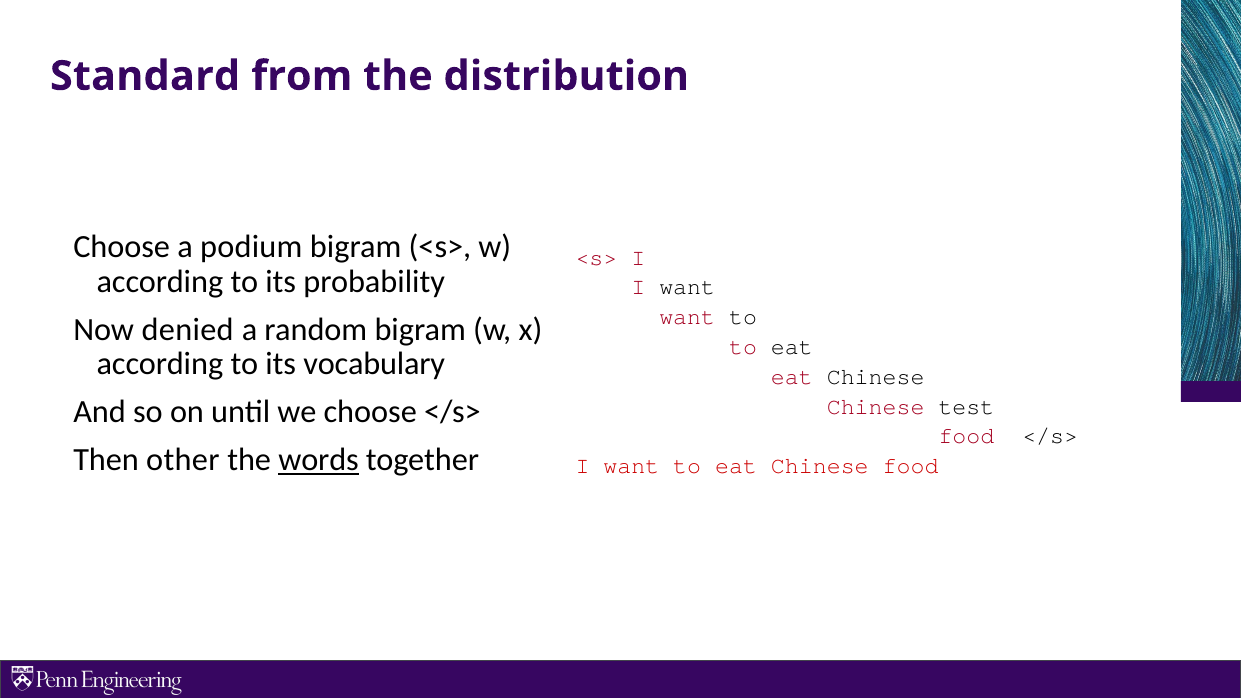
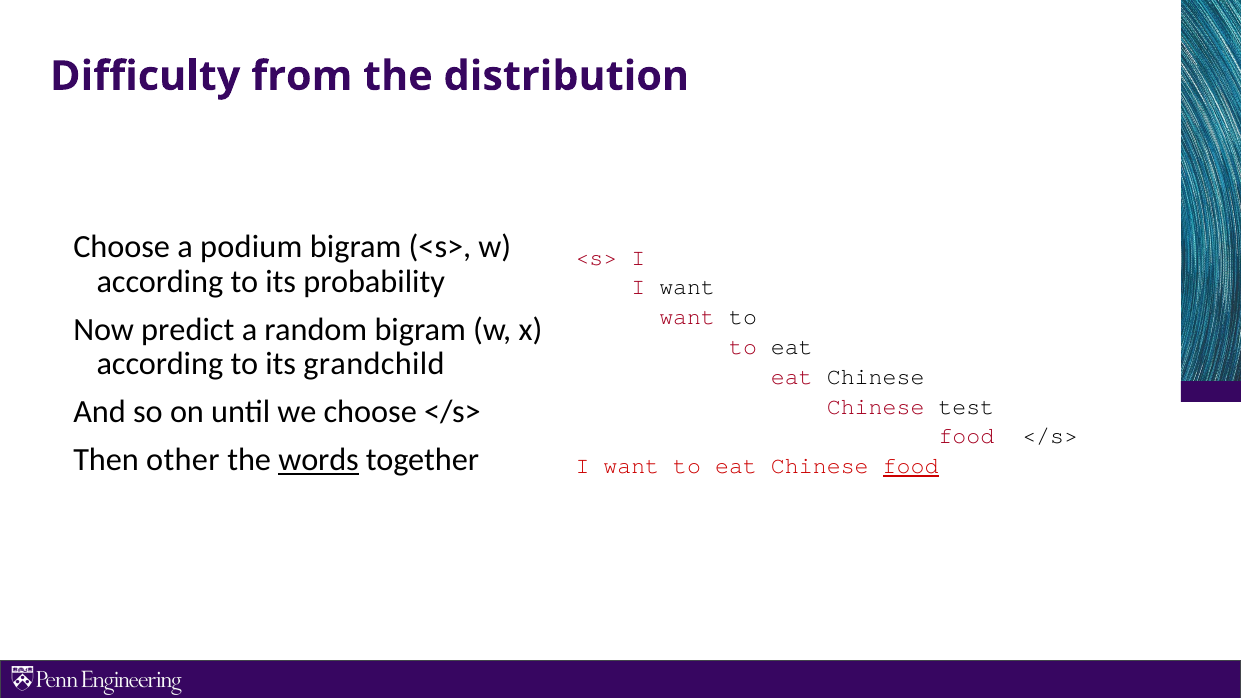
Standard: Standard -> Difficulty (145, 76)
denied: denied -> predict (188, 329)
vocabulary: vocabulary -> grandchild (374, 364)
food underline: none -> present (911, 466)
